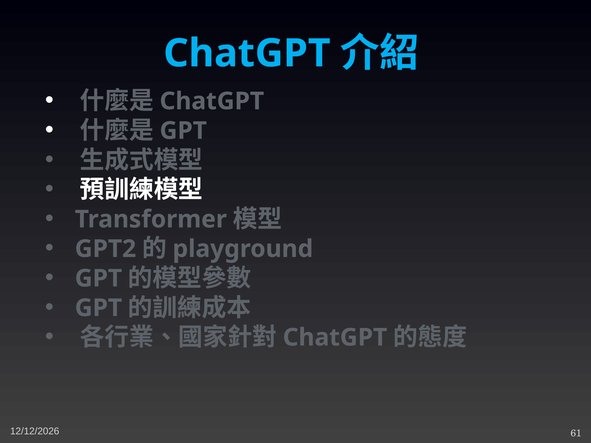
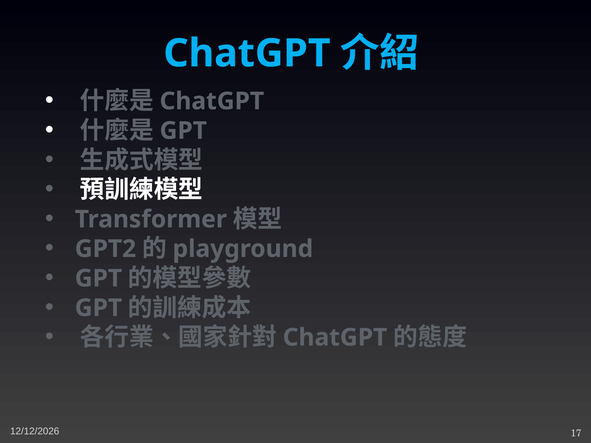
61: 61 -> 17 (576, 433)
